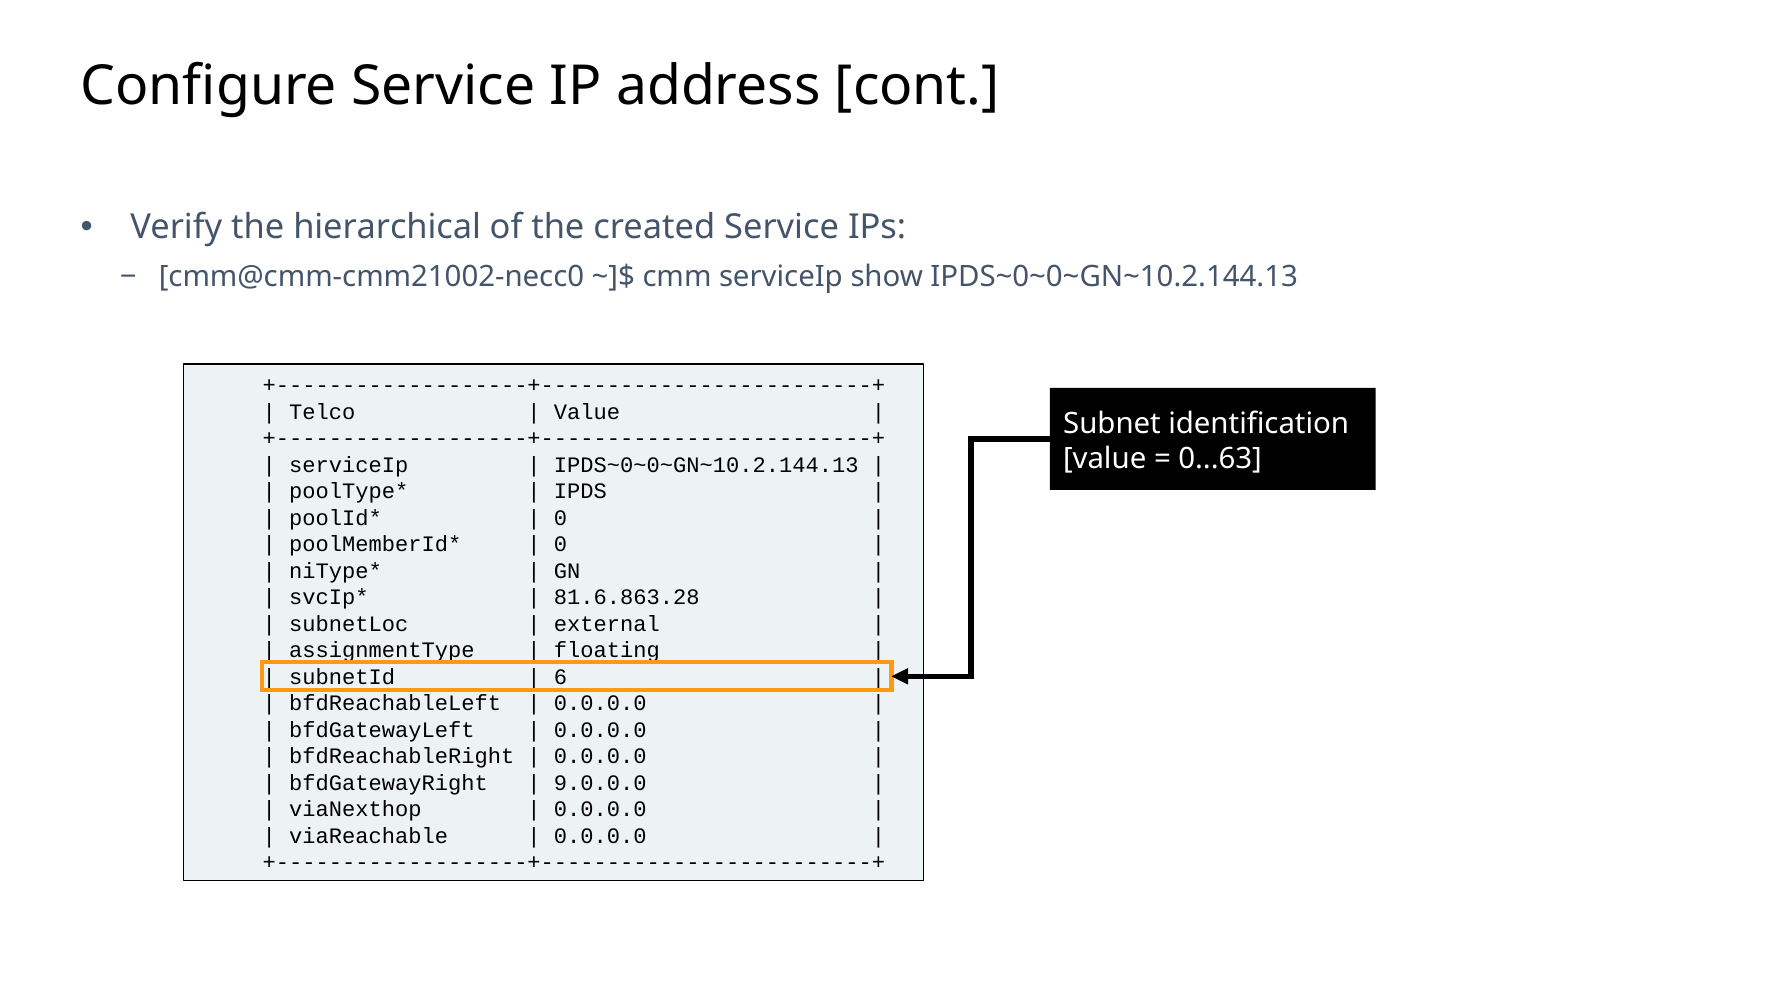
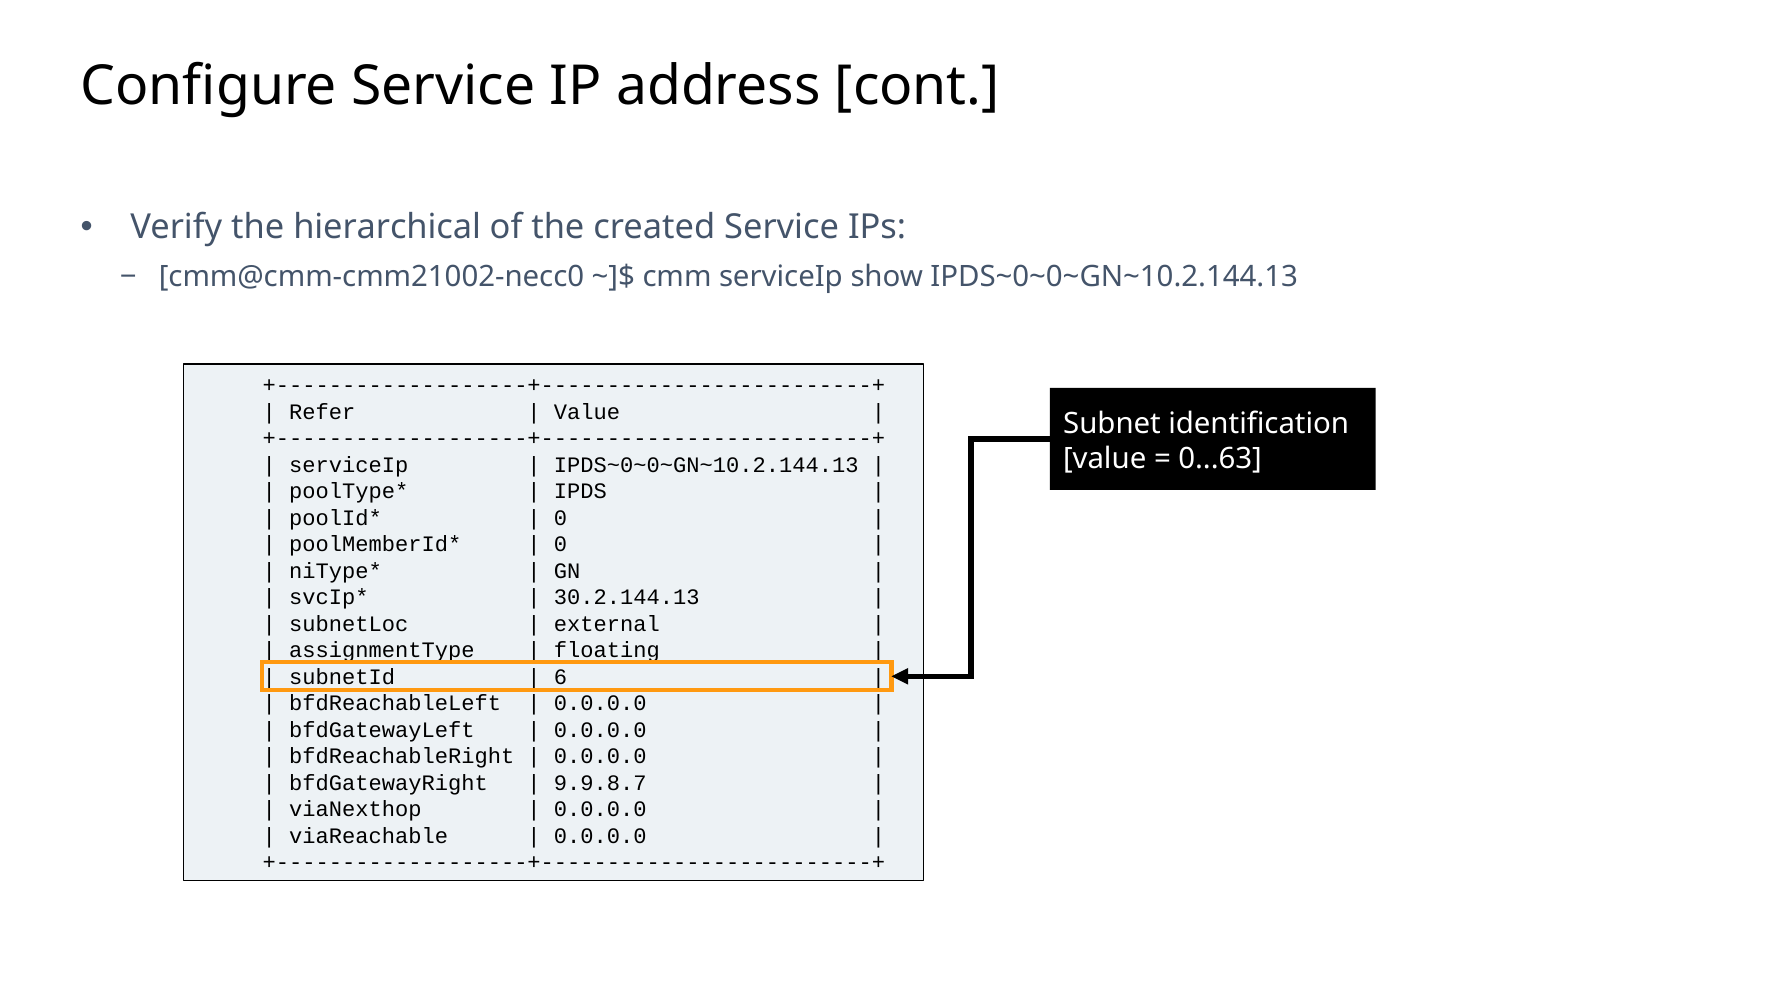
Telco: Telco -> Refer (322, 412)
81.6.863.28: 81.6.863.28 -> 30.2.144.13 (627, 597)
9.0.0.0: 9.0.0.0 -> 9.9.8.7 (600, 783)
